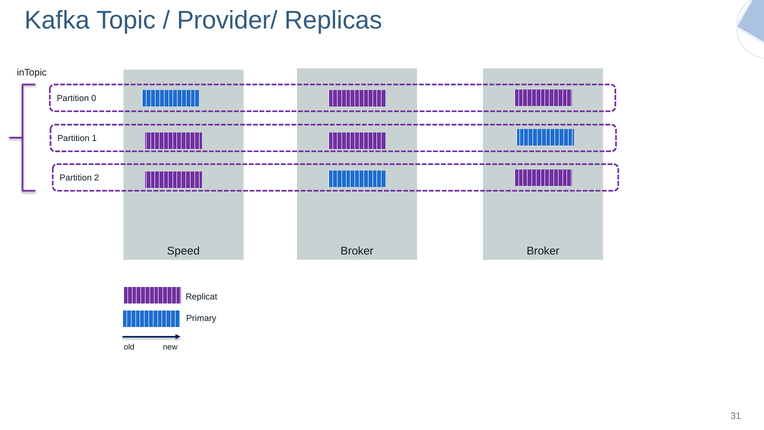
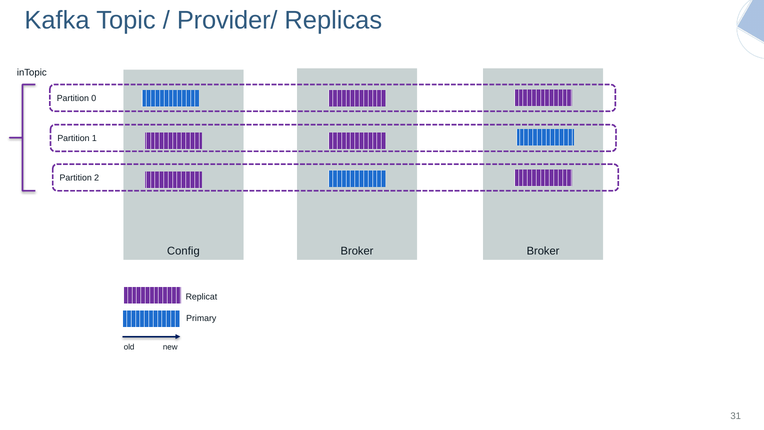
Speed: Speed -> Config (183, 251)
